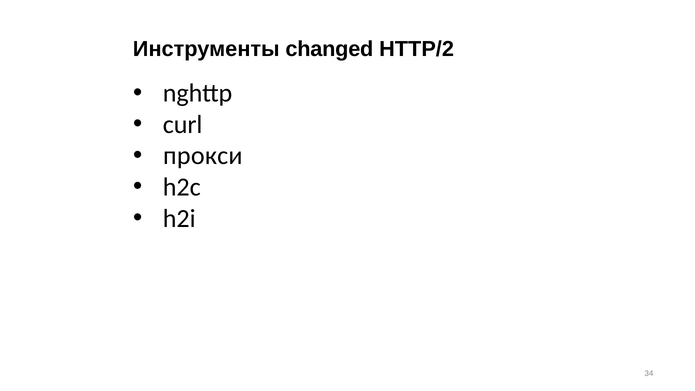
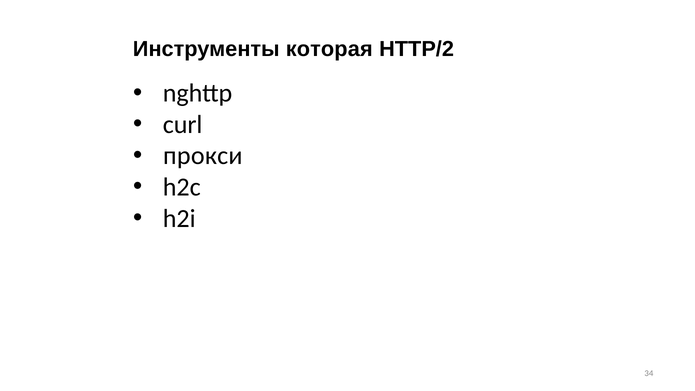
changed: changed -> которая (329, 49)
